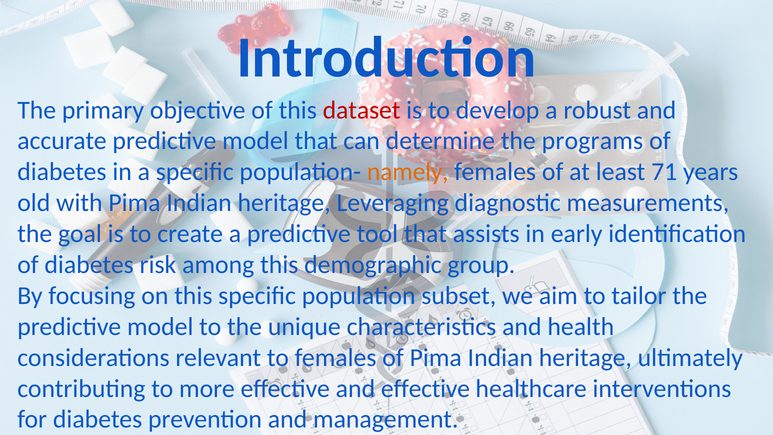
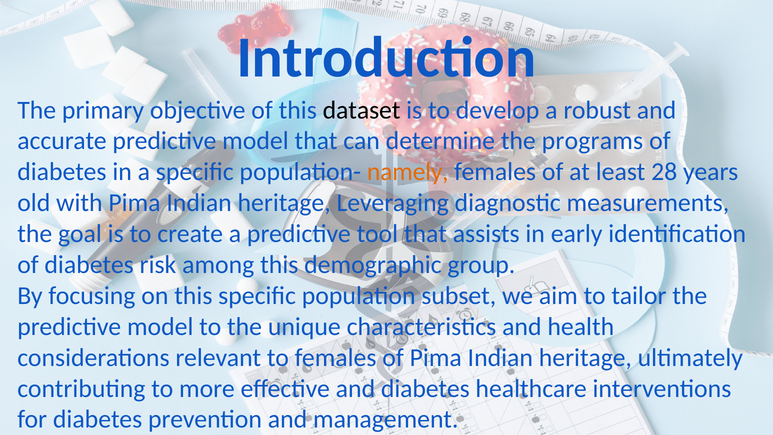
dataset colour: red -> black (362, 110)
71: 71 -> 28 (664, 172)
and effective: effective -> diabetes (425, 388)
